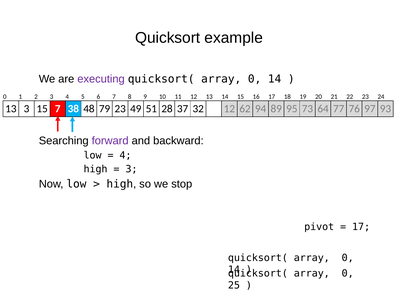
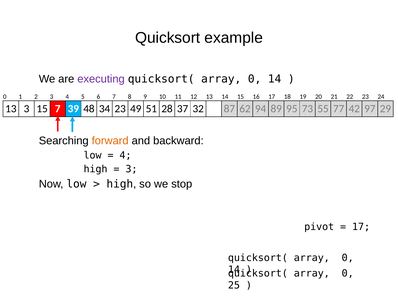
38: 38 -> 39 (73, 109)
79: 79 -> 34 (105, 109)
32 12: 12 -> 87 (229, 109)
64: 64 -> 55 (323, 109)
76: 76 -> 42 (354, 109)
93: 93 -> 29 (385, 109)
forward colour: purple -> orange (110, 141)
